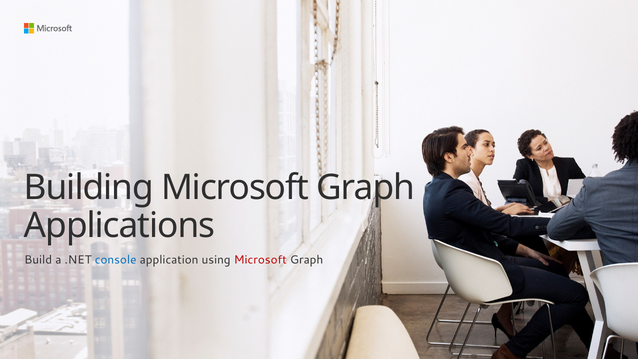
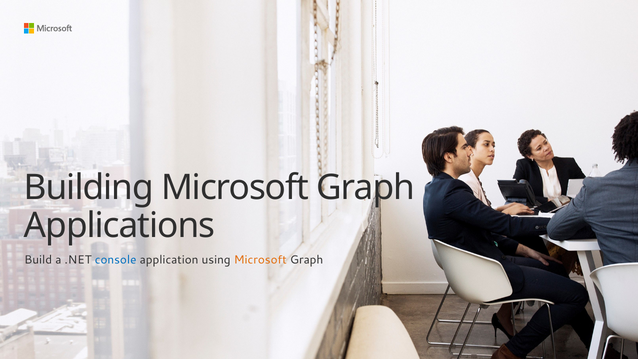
Microsoft colour: red -> orange (260, 260)
